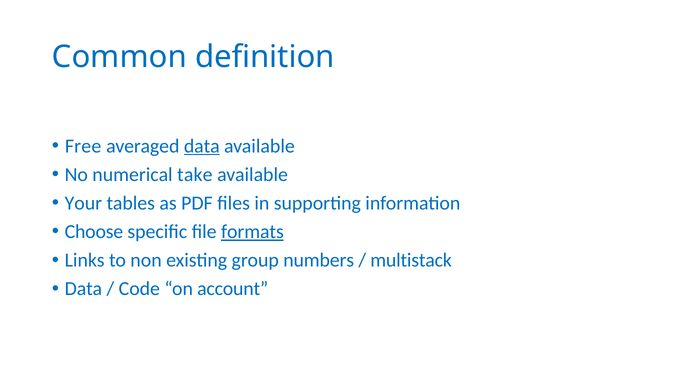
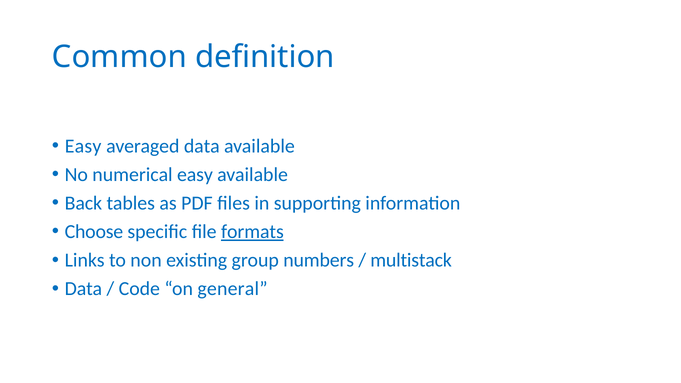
Free: Free -> Easy (83, 146)
data underline: present -> none (202, 146)
numerical take: take -> easy (195, 175)
Your: Your -> Back (83, 203)
account: account -> general (233, 289)
